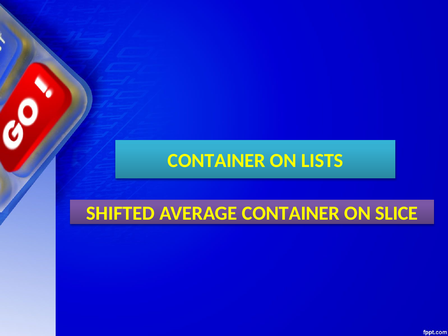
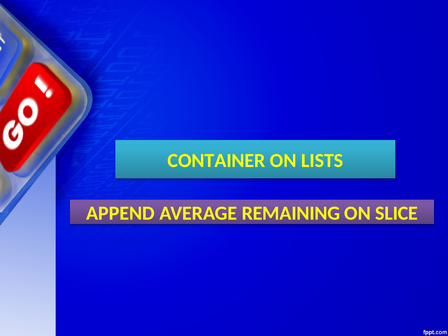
SHIFTED: SHIFTED -> APPEND (121, 213)
AVERAGE CONTAINER: CONTAINER -> REMAINING (291, 213)
